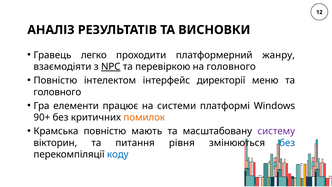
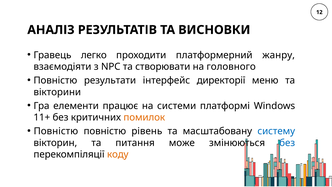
NPC underline: present -> none (111, 67)
перевіркою: перевіркою -> створювати (163, 67)
інтелектом: інтелектом -> результати (110, 80)
головного: головного -> вікторини (57, 92)
90+: 90+ -> 11+ (42, 117)
Крамська: Крамська -> Повністю (56, 131)
мають: мають -> рівень (147, 131)
систему colour: purple -> blue (276, 131)
рівня: рівня -> може (182, 143)
коду colour: blue -> orange (118, 154)
